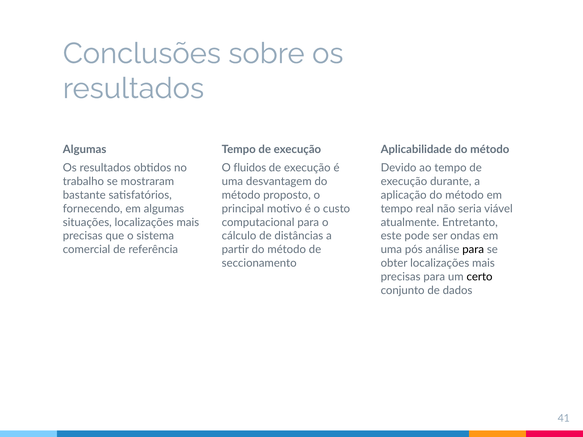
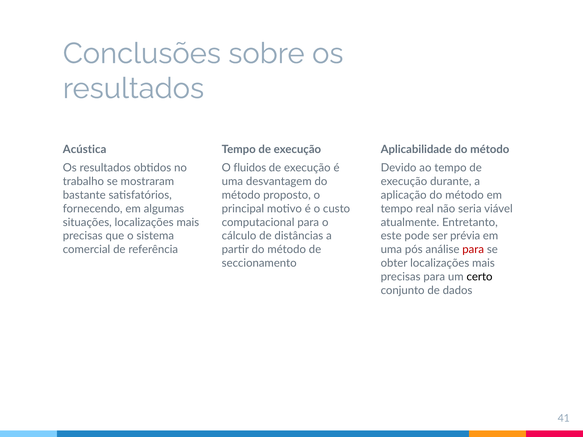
Algumas: Algumas -> Acústica (85, 149)
ondas: ondas -> prévia (465, 236)
para colour: black -> red (473, 250)
